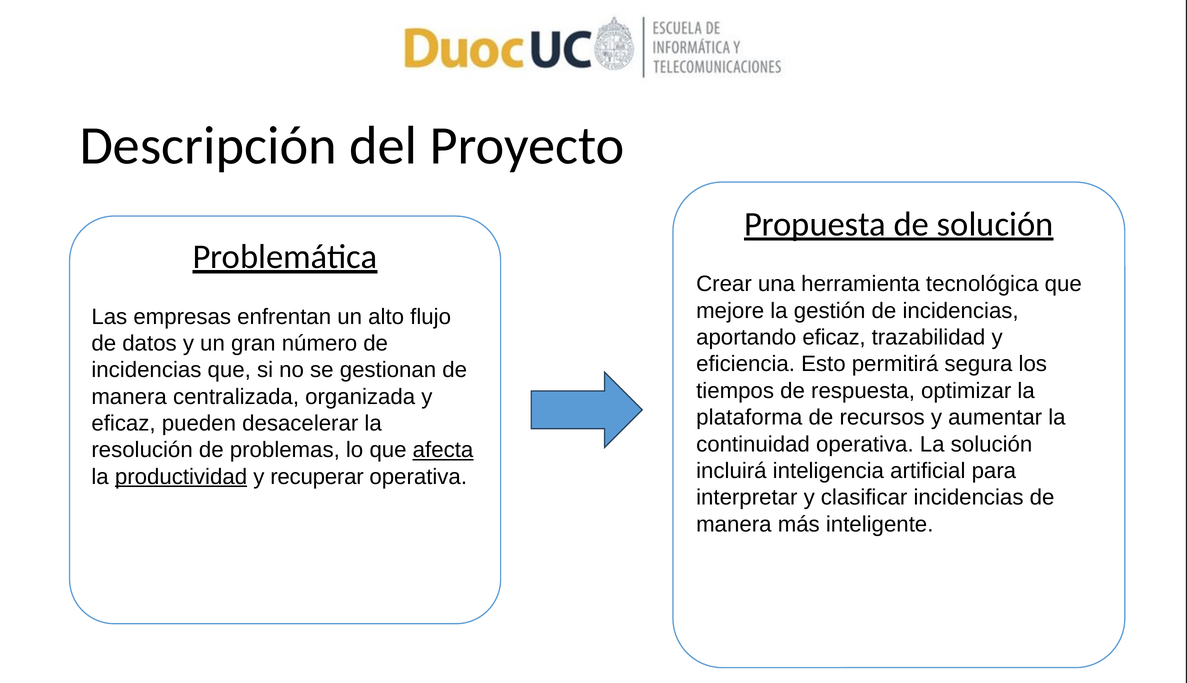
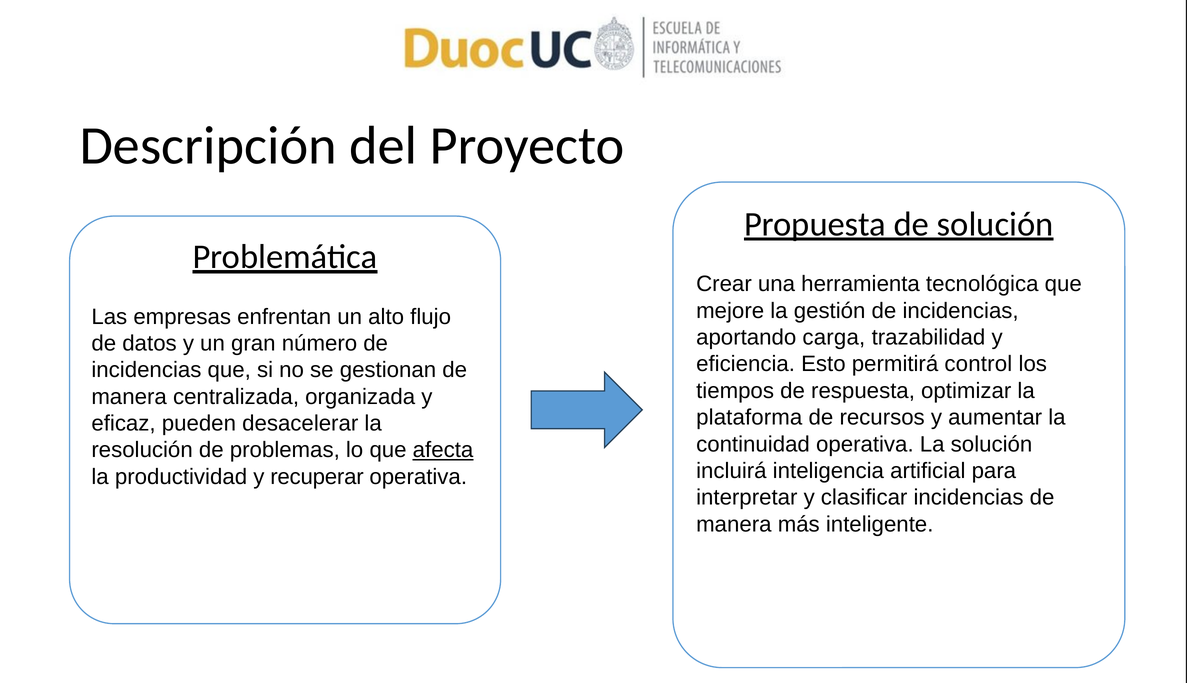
aportando eficaz: eficaz -> carga (834, 338)
segura: segura -> control (978, 364)
productividad underline: present -> none (181, 477)
